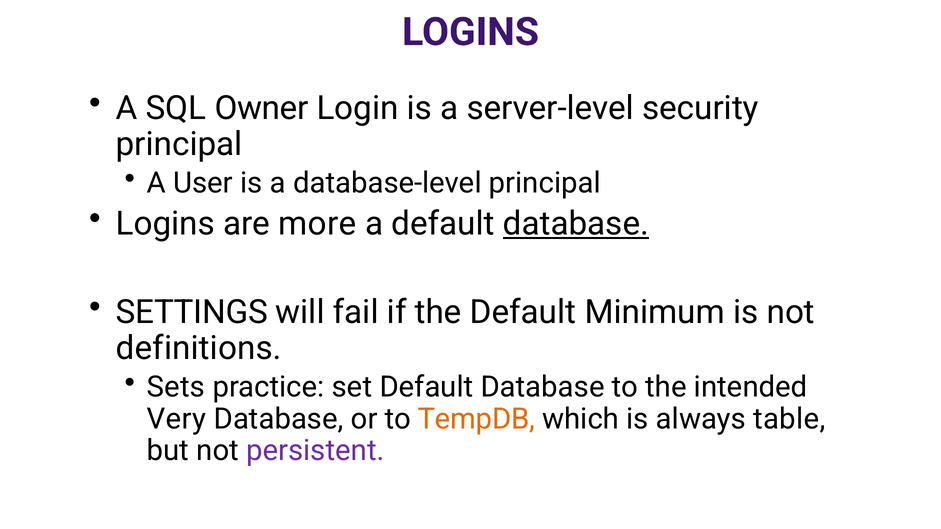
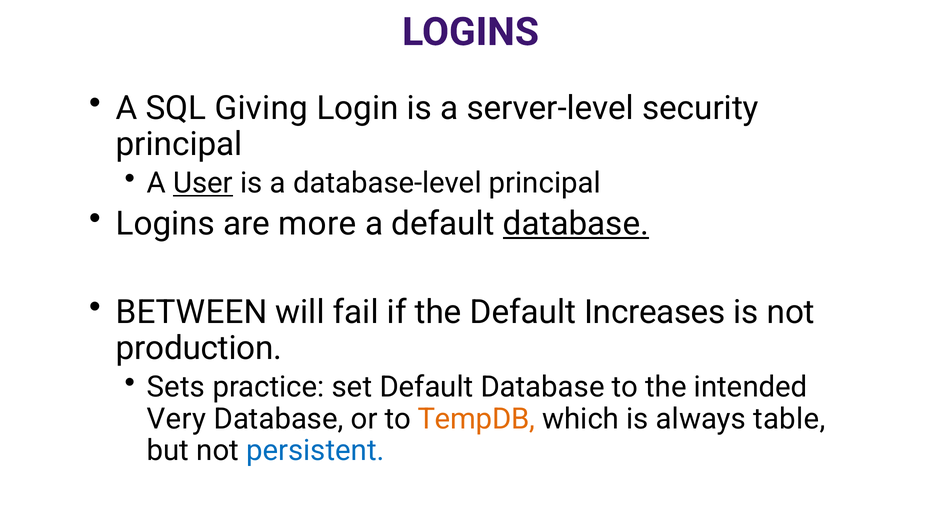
Owner: Owner -> Giving (261, 108)
User underline: none -> present (203, 183)
SETTINGS: SETTINGS -> BETWEEN (192, 313)
Minimum: Minimum -> Increases (655, 313)
definitions: definitions -> production (199, 348)
persistent colour: purple -> blue (315, 451)
